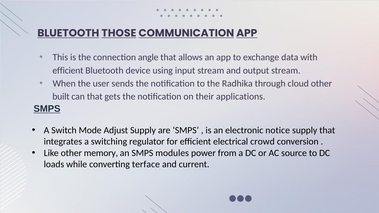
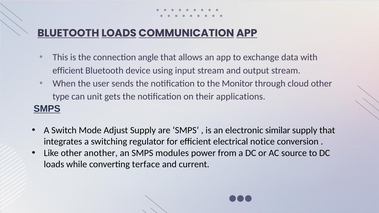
BLUETOOTH THOSE: THOSE -> LOADS (119, 33)
Radhika: Radhika -> Monitor (237, 84)
built: built -> type (61, 97)
can that: that -> unit (95, 97)
notice: notice -> similar (278, 130)
crowd: crowd -> notice (262, 142)
memory: memory -> another (101, 153)
